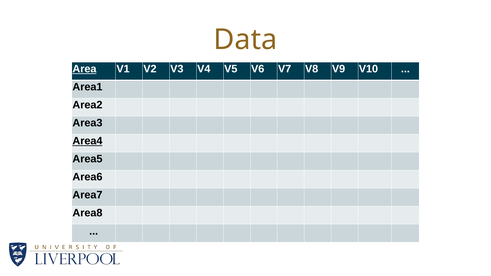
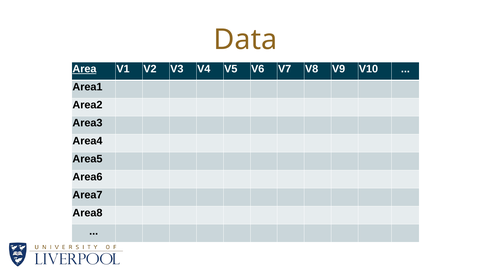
Area4 underline: present -> none (87, 141)
